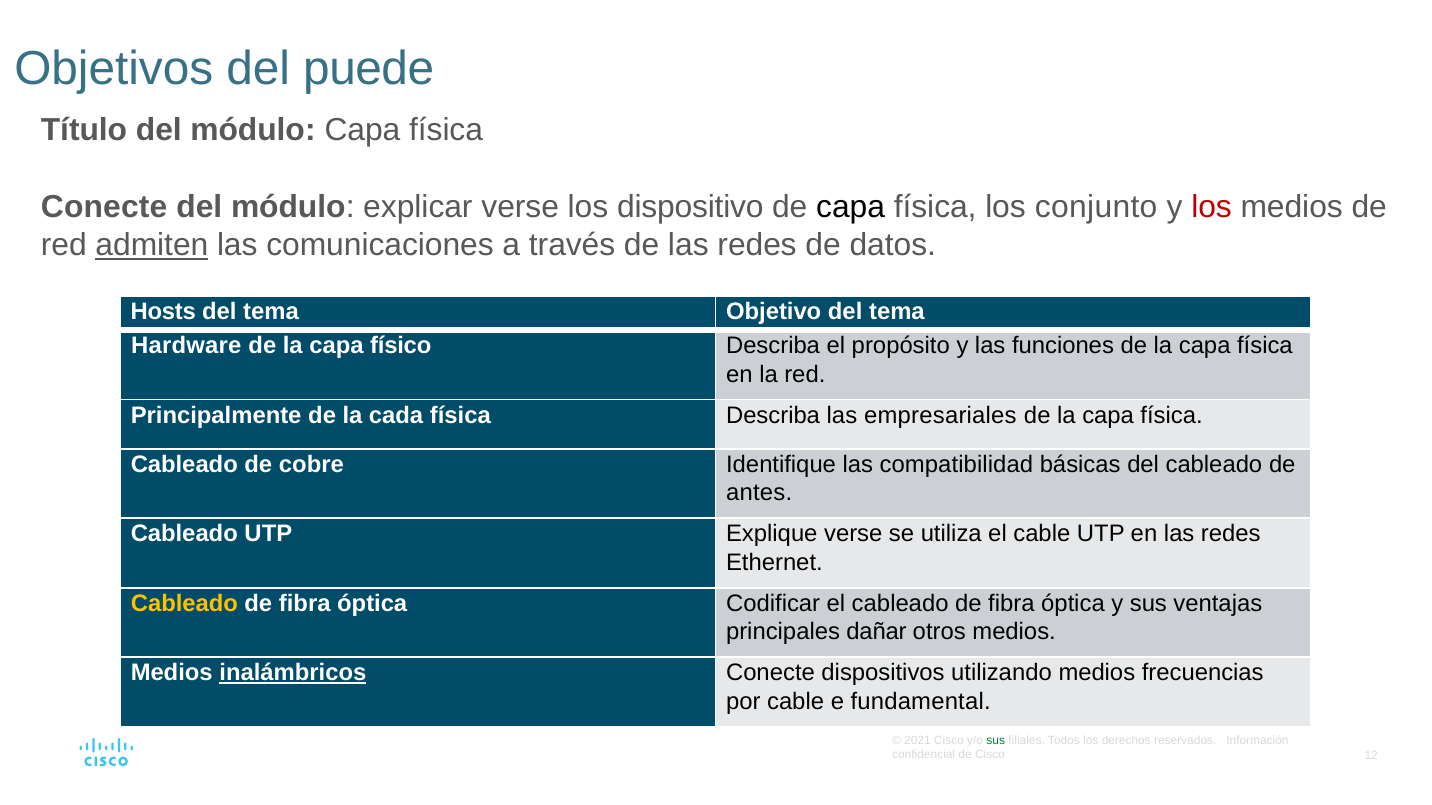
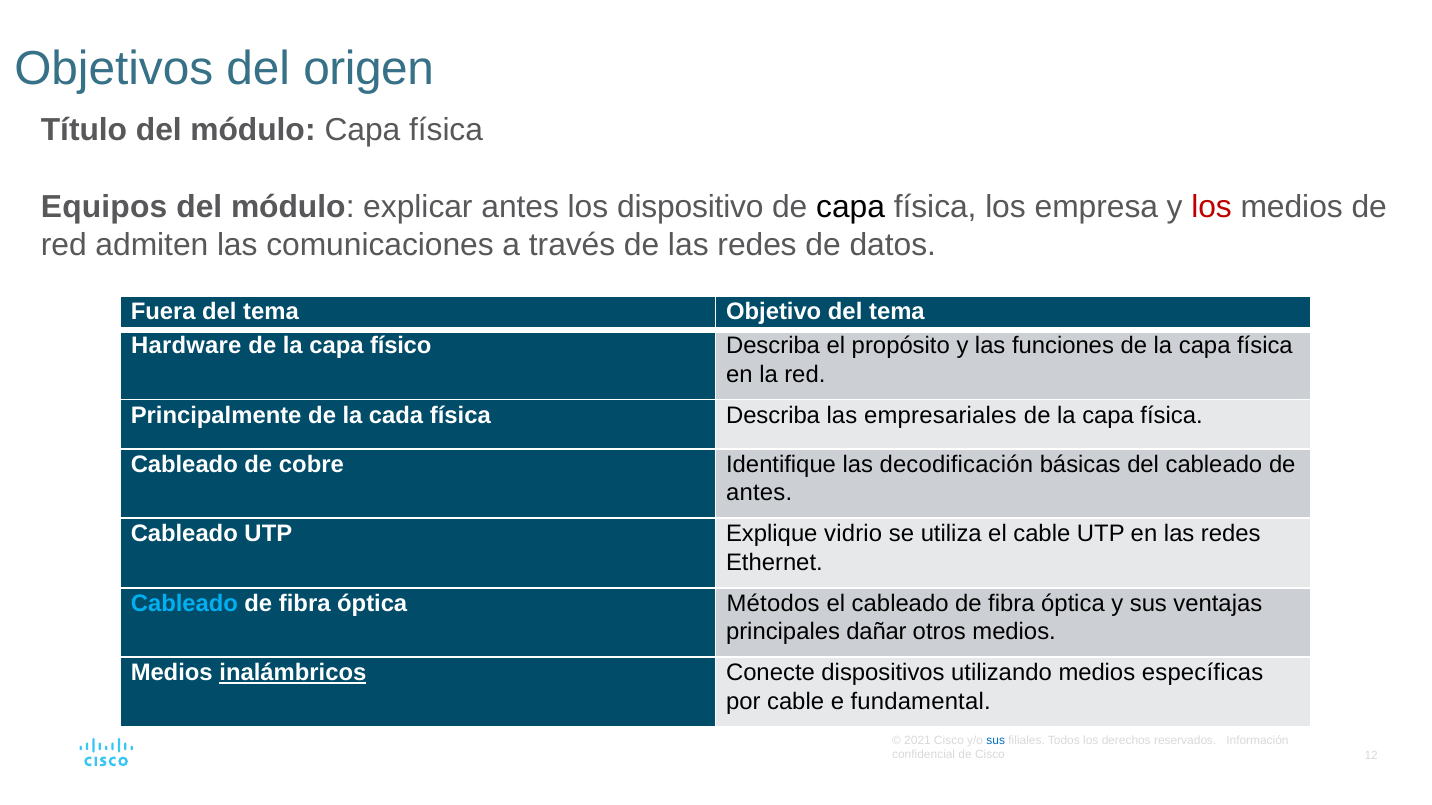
puede: puede -> origen (369, 69)
Conecte: Conecte -> Equipos (104, 207)
explicar verse: verse -> antes (520, 207)
conjunto: conjunto -> empresa (1096, 207)
admiten underline: present -> none (152, 245)
Hosts: Hosts -> Fuera (163, 312)
compatibilidad: compatibilidad -> decodificación (956, 465)
Explique verse: verse -> vidrio (853, 534)
Cableado colour: yellow -> light blue (184, 604)
Codificar: Codificar -> Métodos (773, 604)
frecuencias: frecuencias -> específicas (1203, 673)
sus colour: green -> blue (996, 741)
